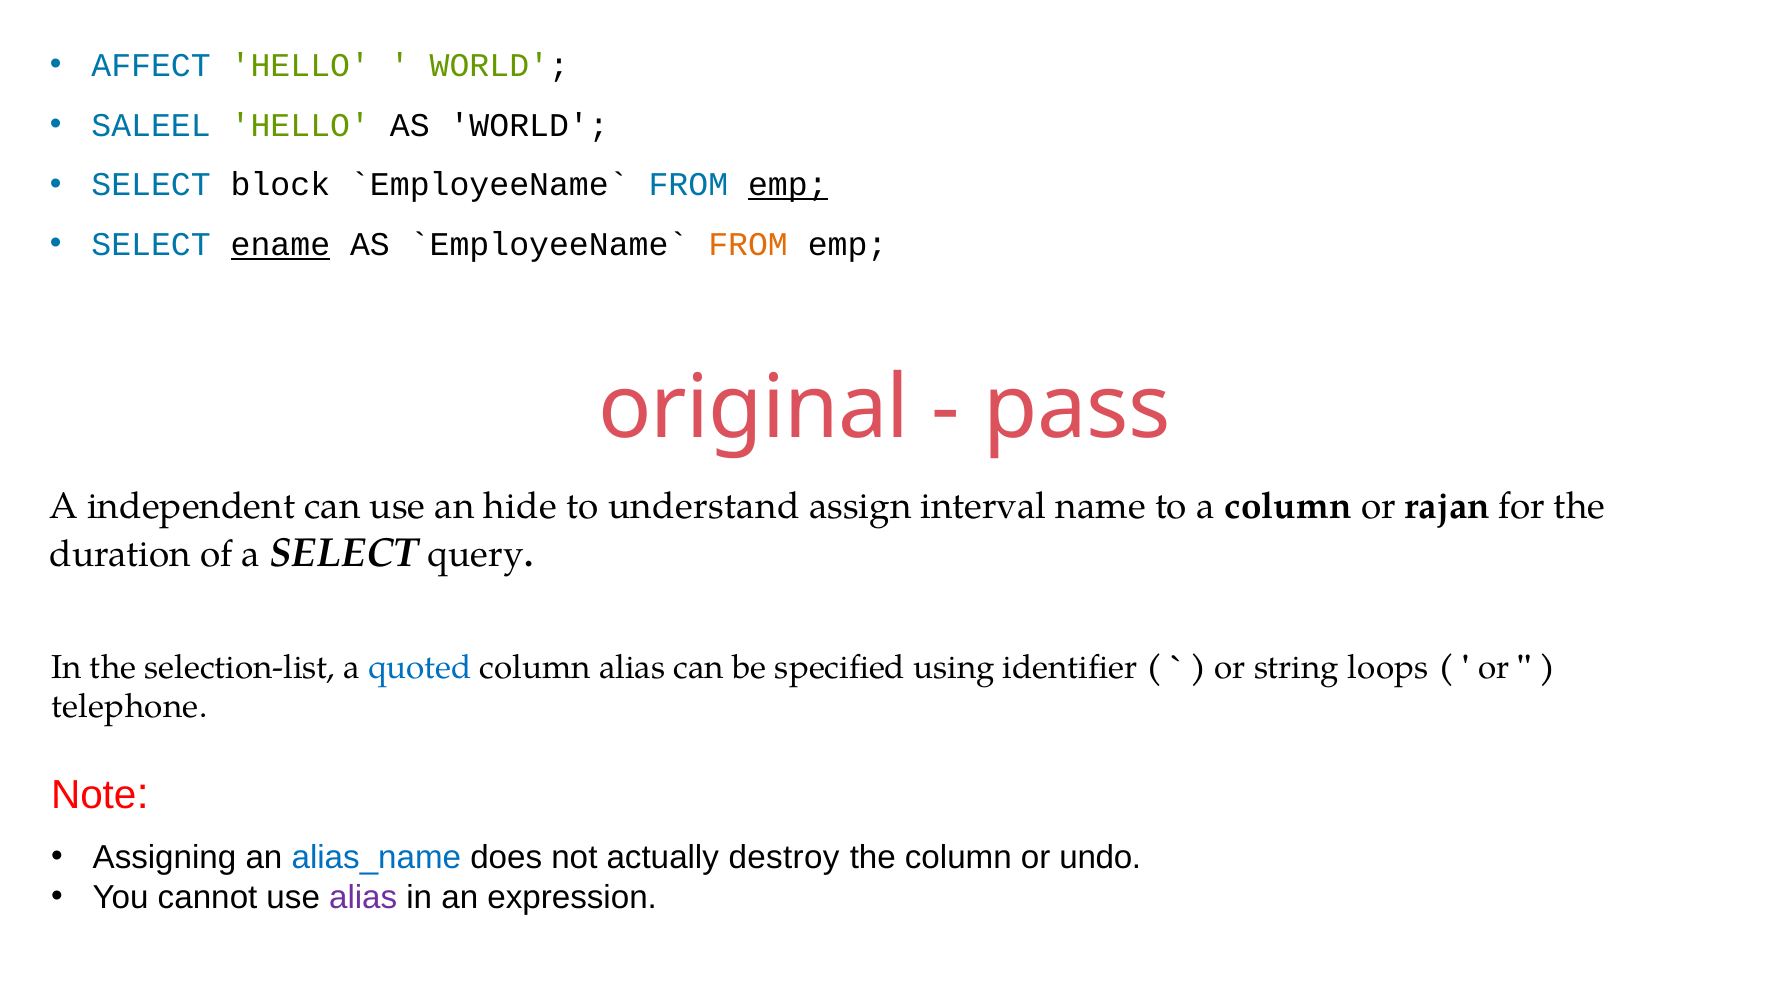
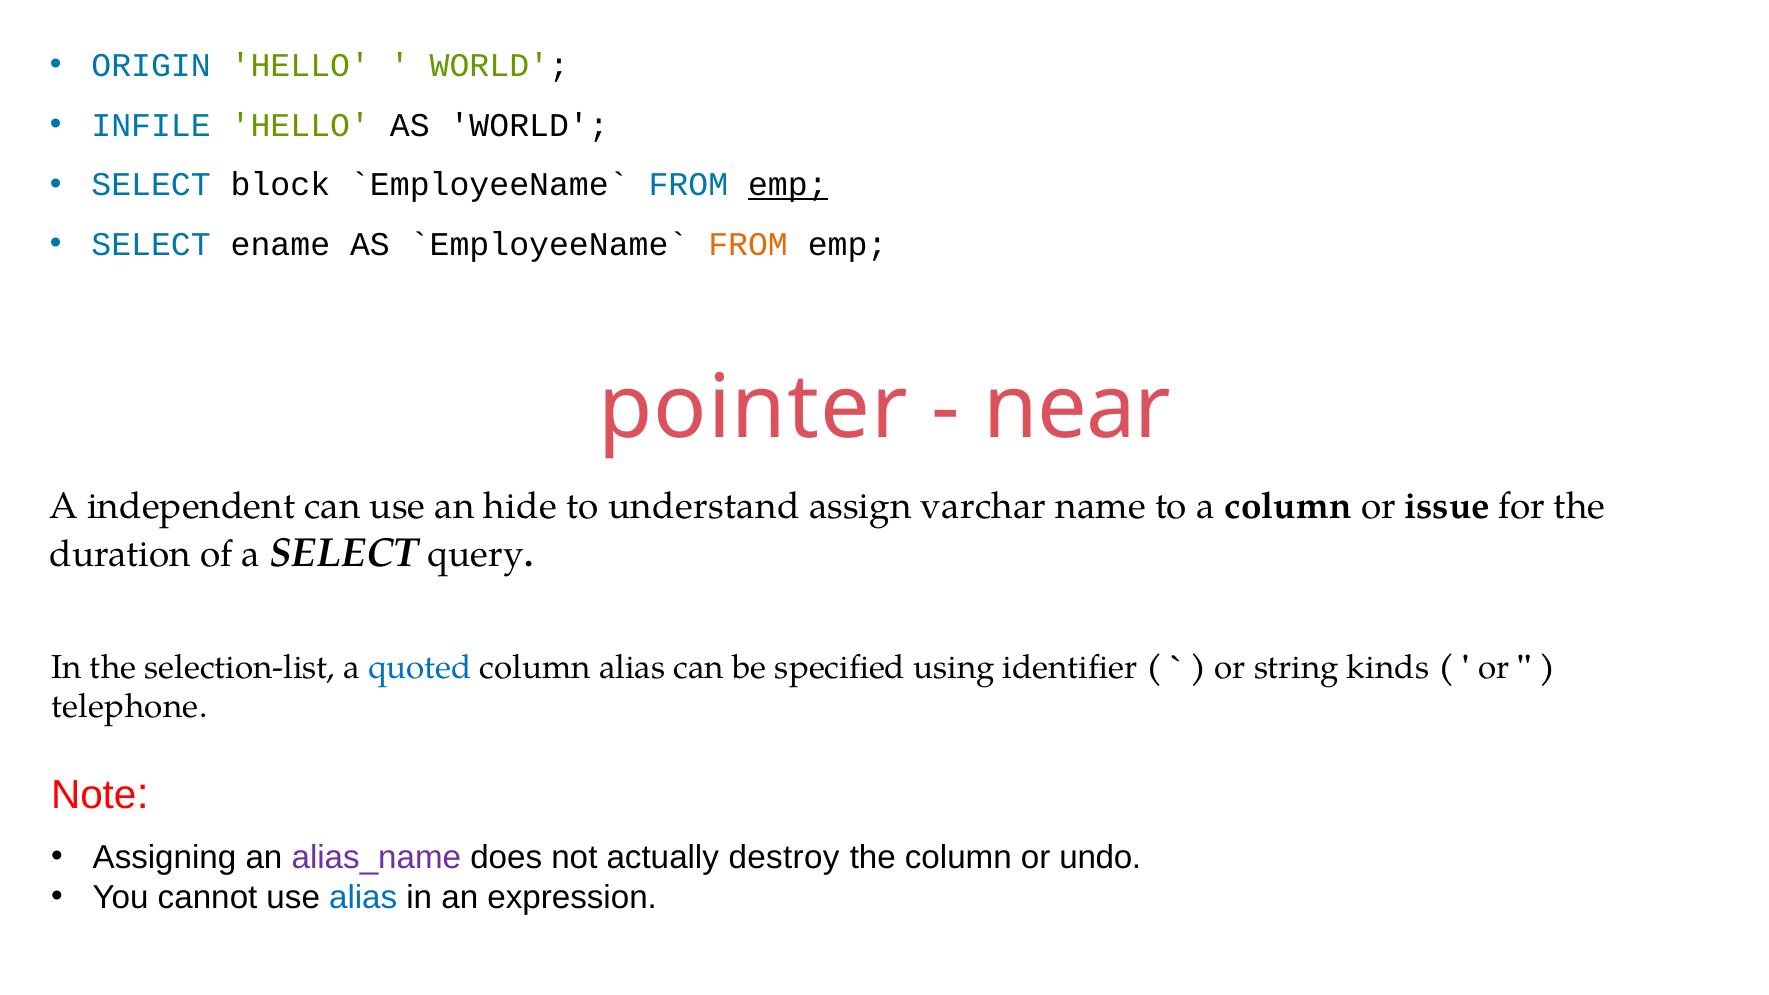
AFFECT: AFFECT -> ORIGIN (151, 66)
SALEEL: SALEEL -> INFILE (151, 125)
ename underline: present -> none (280, 245)
original: original -> pointer (753, 408)
pass: pass -> near (1077, 408)
interval: interval -> varchar (984, 507)
rajan: rajan -> issue (1447, 507)
loops: loops -> kinds (1388, 667)
alias_name colour: blue -> purple (376, 857)
alias colour: purple -> blue (363, 897)
